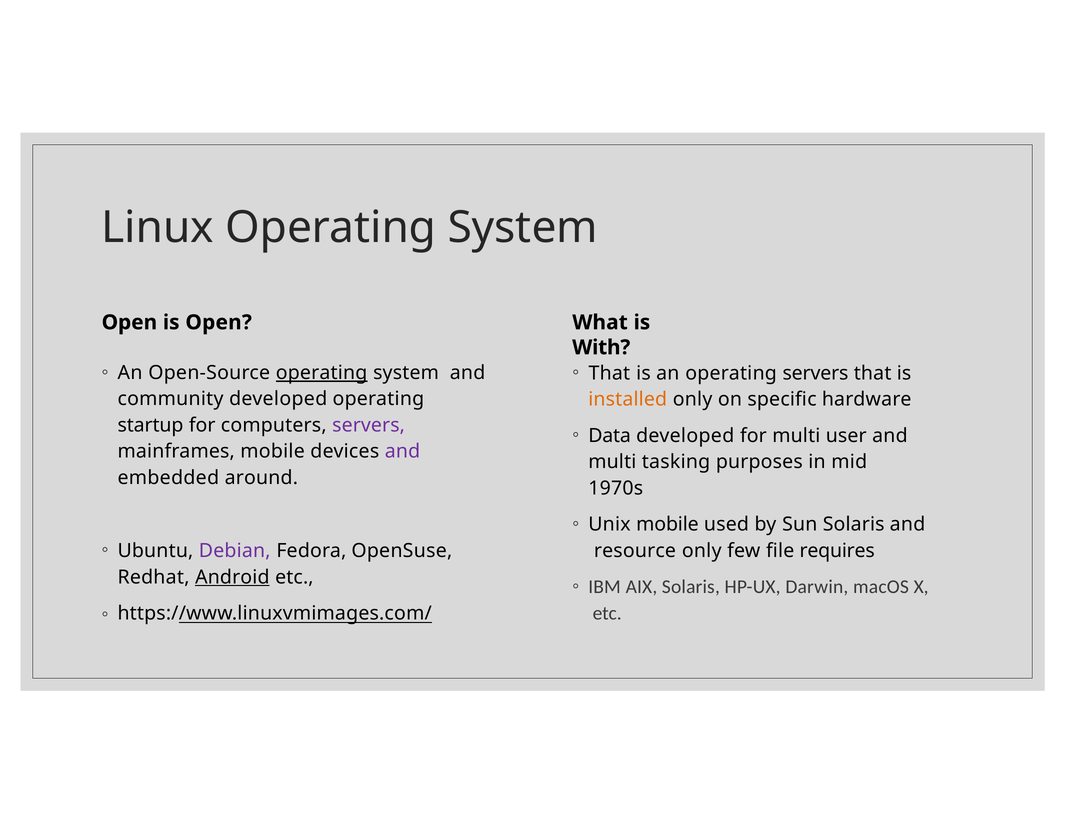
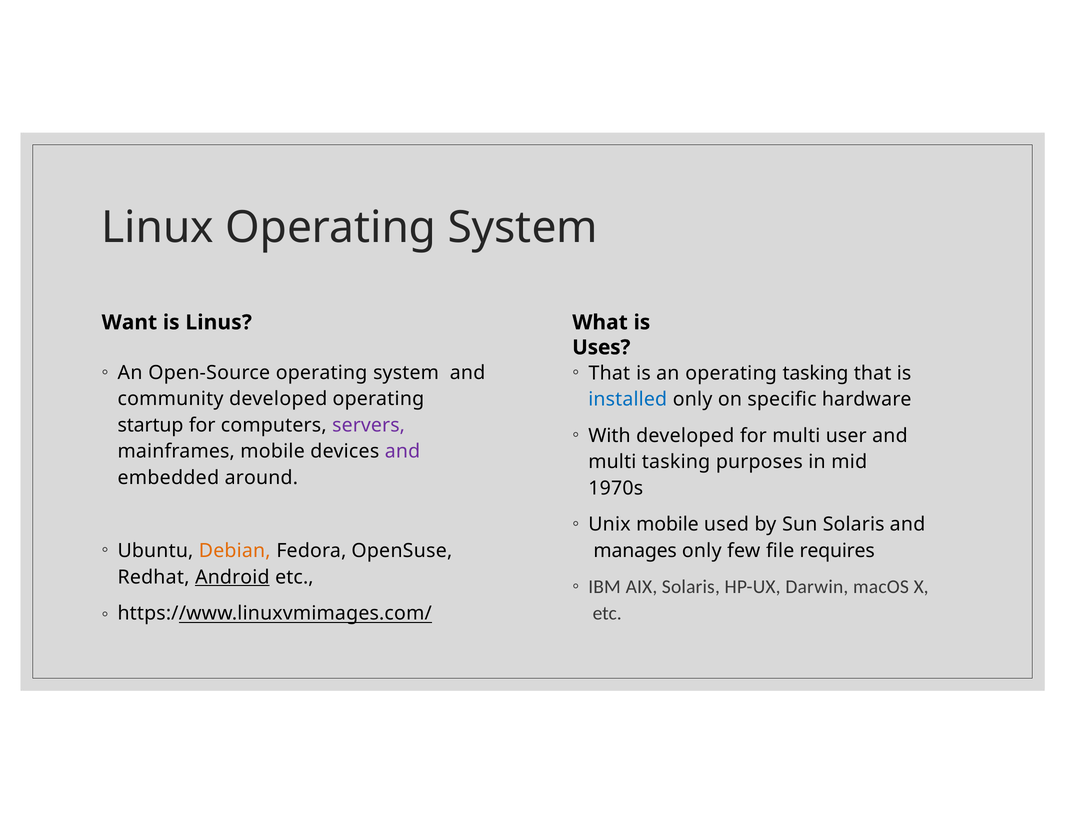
Open: Open -> Want (129, 322)
is Open: Open -> Linus (219, 322)
With: With -> Uses (601, 347)
operating underline: present -> none (322, 373)
operating servers: servers -> tasking (815, 373)
installed colour: orange -> blue (628, 399)
Data: Data -> With (609, 436)
Debian colour: purple -> orange (235, 551)
resource: resource -> manages (635, 551)
